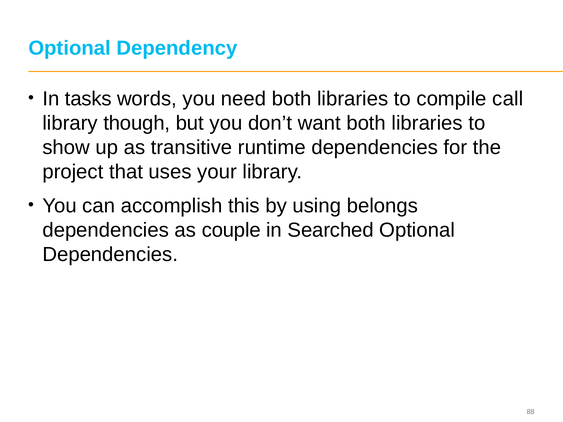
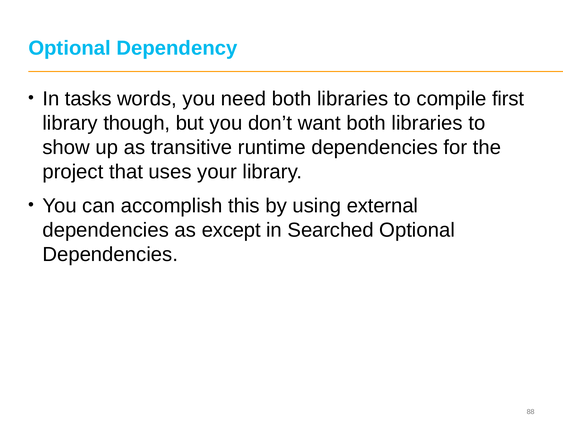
call: call -> first (508, 99)
belongs: belongs -> external (382, 206)
couple: couple -> except (231, 230)
